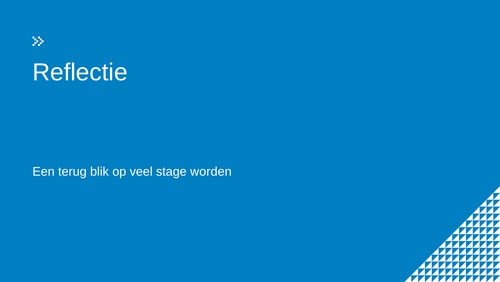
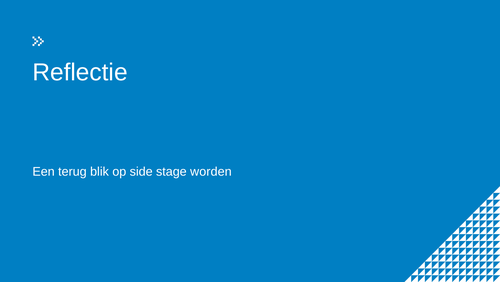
veel: veel -> side (141, 171)
